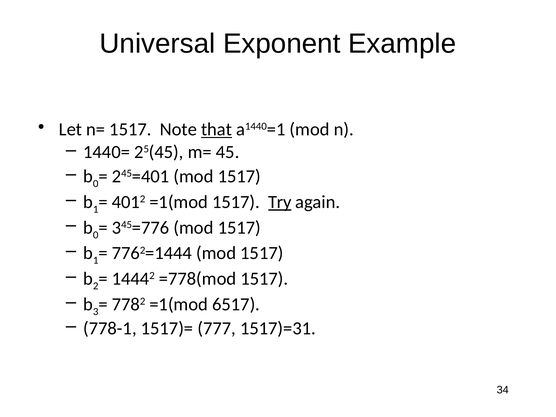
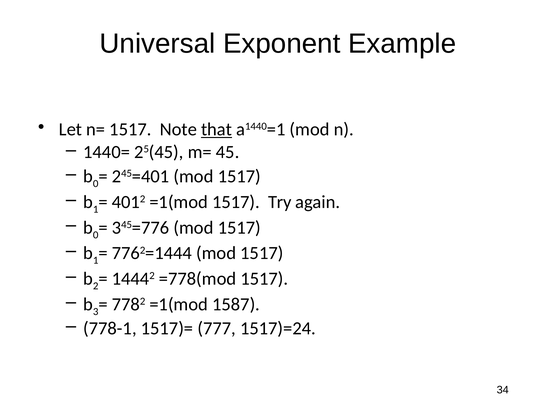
Try underline: present -> none (280, 202)
6517: 6517 -> 1587 (236, 304)
1517)=31: 1517)=31 -> 1517)=24 (278, 328)
